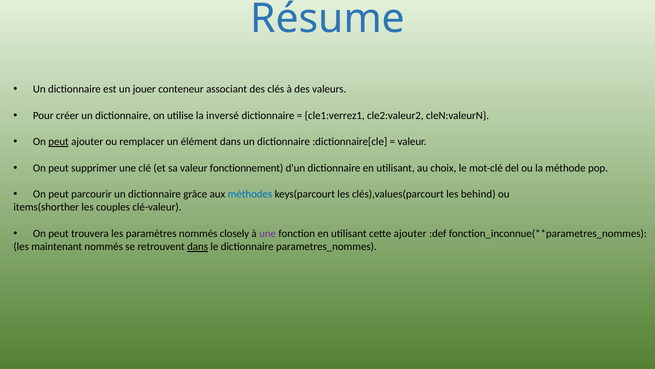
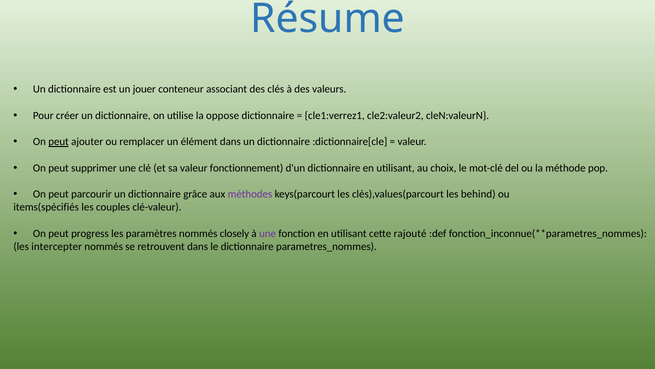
inversé: inversé -> oppose (223, 115)
méthodes colour: blue -> purple (250, 194)
items(shorther: items(shorther -> items(spécifiés (46, 207)
trouvera: trouvera -> progress (90, 233)
cette ajouter: ajouter -> rajouté (410, 233)
maintenant: maintenant -> intercepter (57, 246)
dans underline: present -> none (198, 246)
